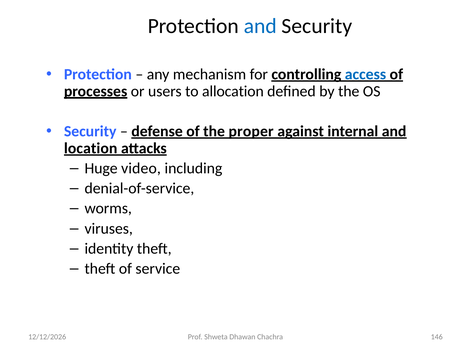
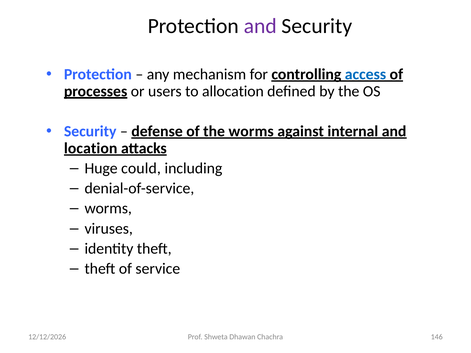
and colour: blue -> purple (260, 26)
the proper: proper -> worms (251, 131)
video: video -> could (141, 168)
